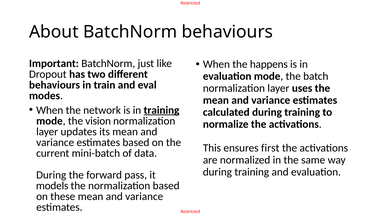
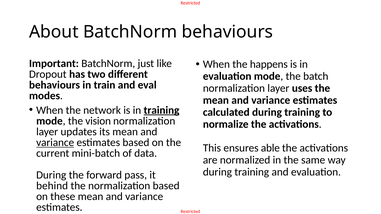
variance underline: none -> present (55, 143)
first: first -> able (270, 148)
models: models -> behind (52, 186)
